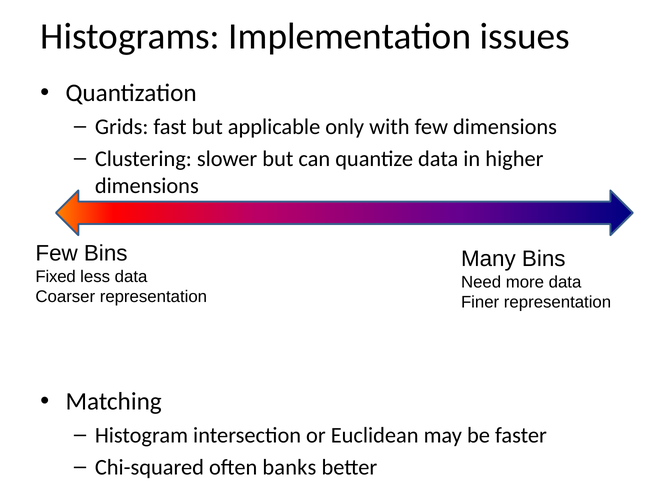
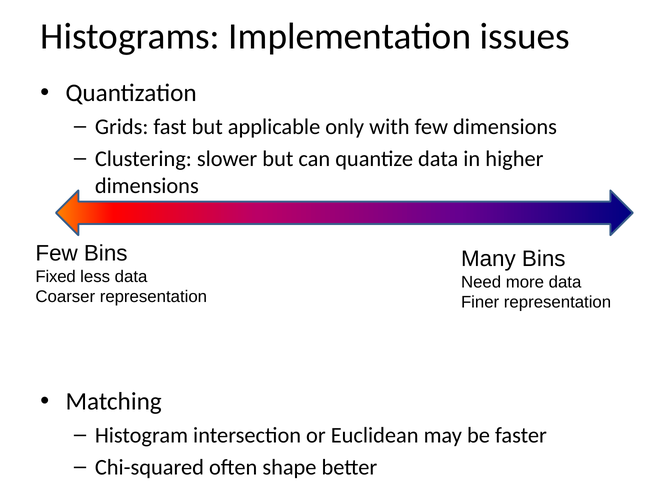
banks: banks -> shape (289, 467)
